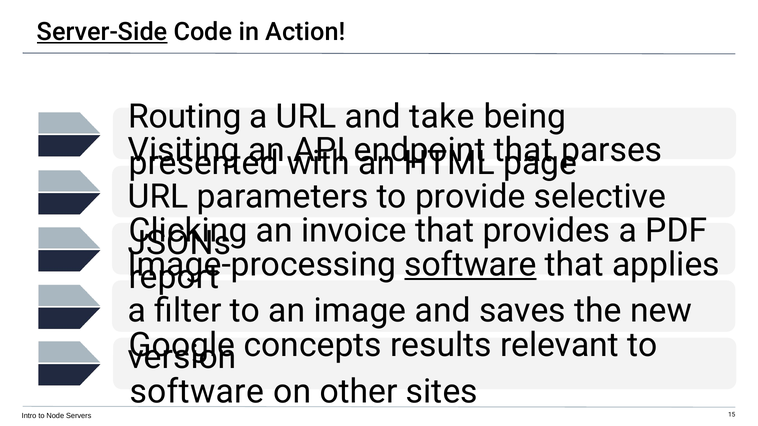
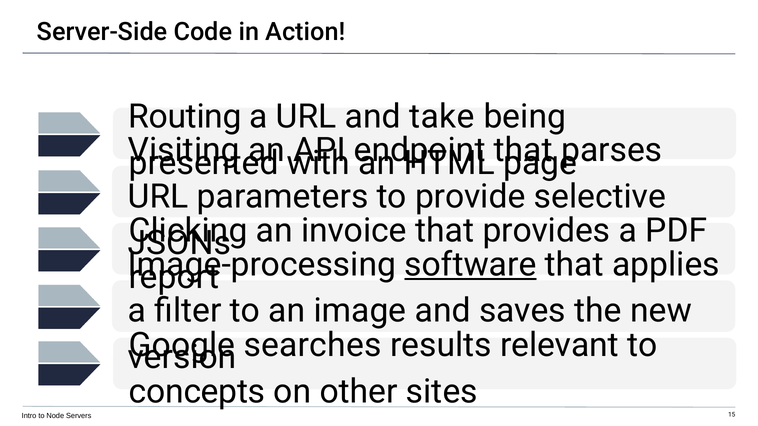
Server-Side underline: present -> none (102, 32)
concepts: concepts -> searches (313, 345)
software: software -> concepts (197, 392)
